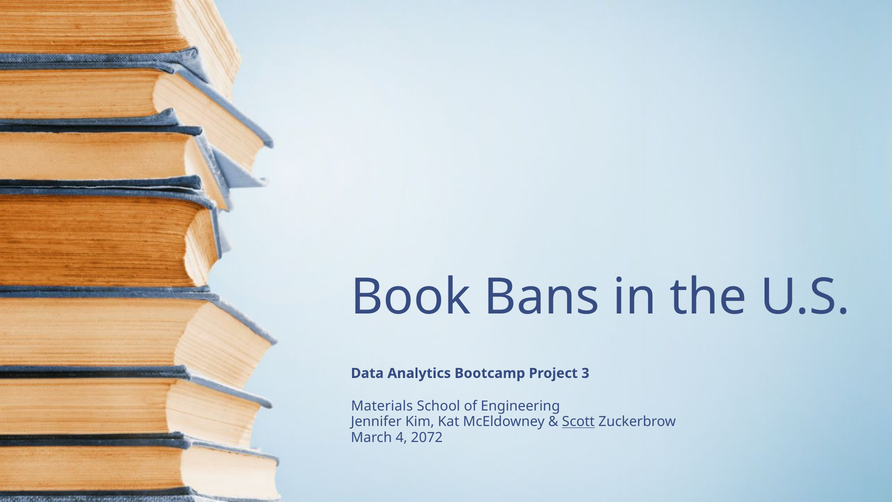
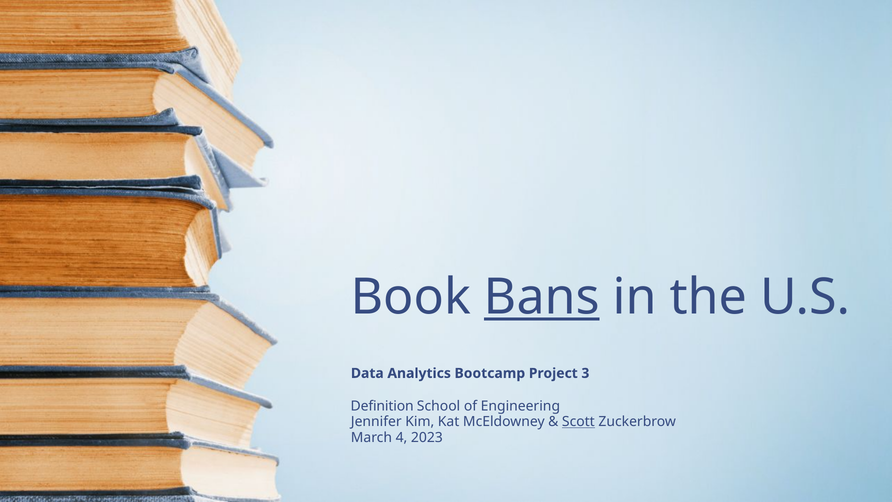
Bans underline: none -> present (542, 297)
Materials: Materials -> Definition (382, 406)
2072: 2072 -> 2023 (427, 438)
